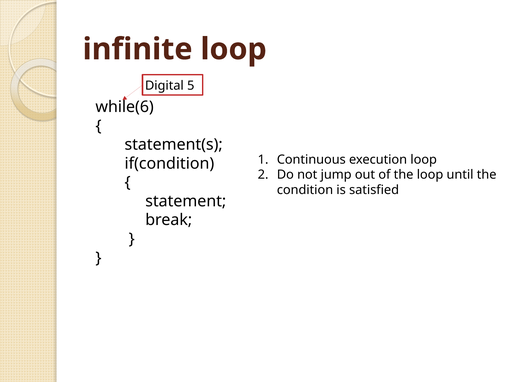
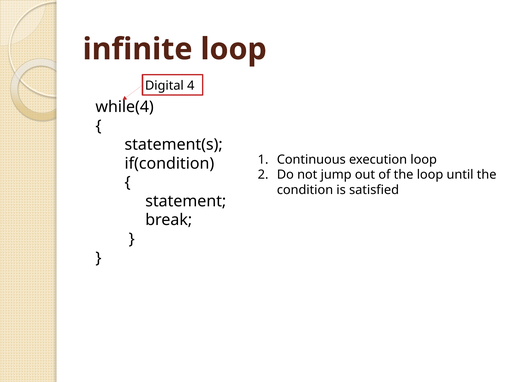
5: 5 -> 4 (191, 86)
while(6: while(6 -> while(4 (125, 107)
